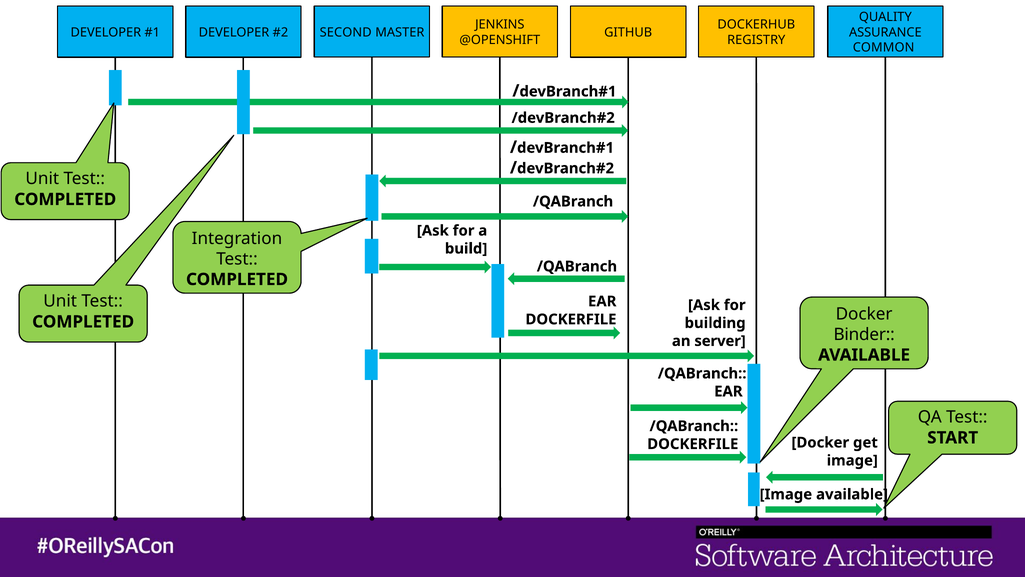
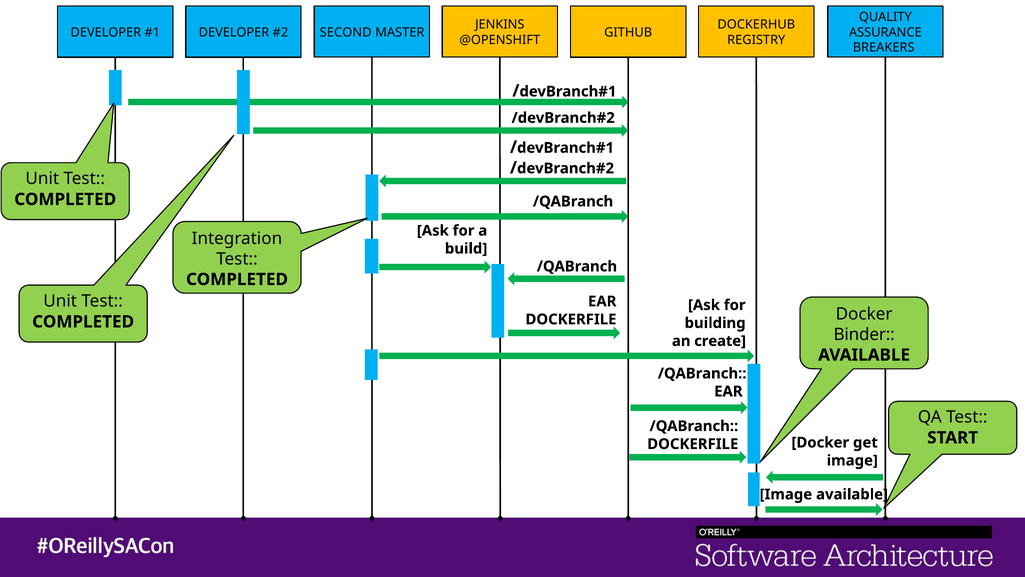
COMMON: COMMON -> BREAKERS (884, 48)
server: server -> create (720, 341)
